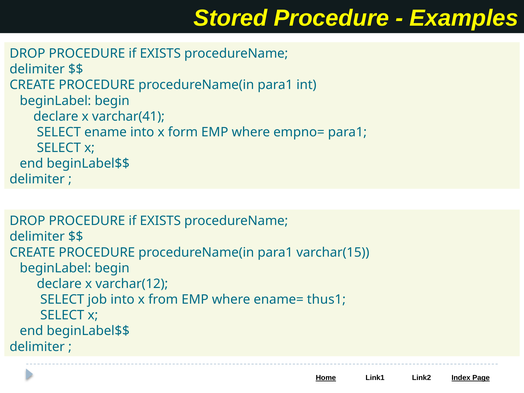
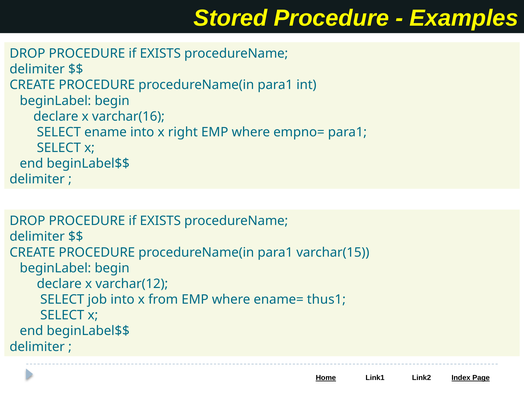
varchar(41: varchar(41 -> varchar(16 (128, 116)
form: form -> right (183, 132)
